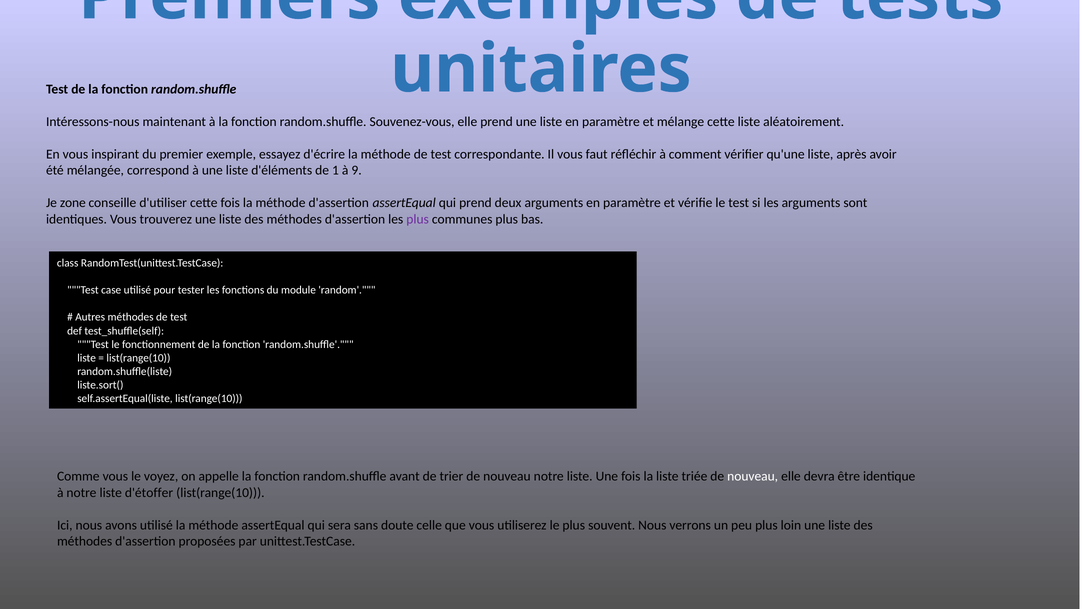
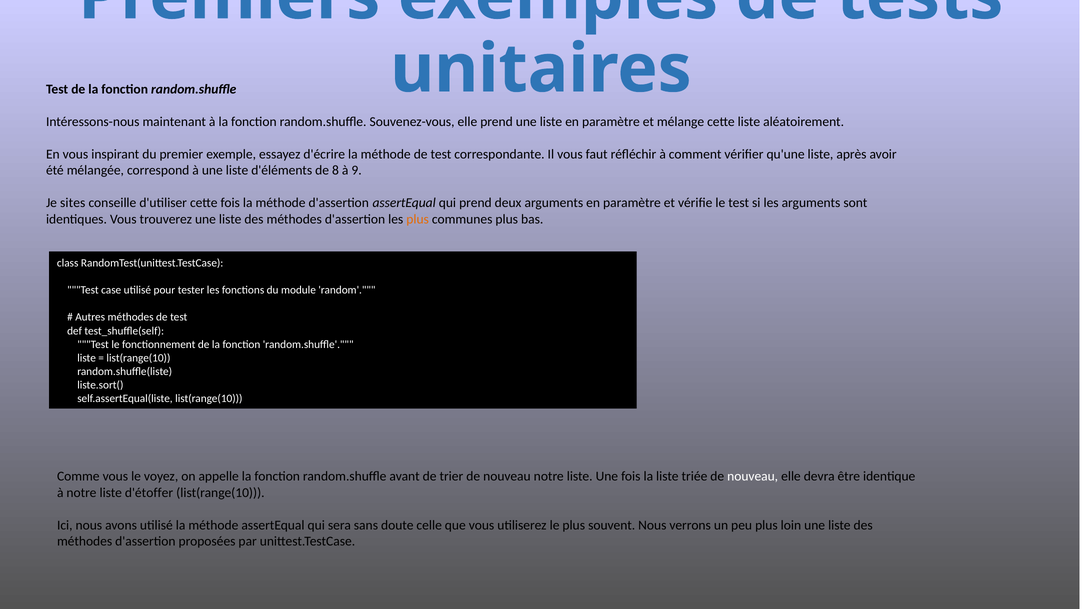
1: 1 -> 8 (335, 170)
zone: zone -> sites (73, 203)
plus colour: purple -> orange (418, 219)
